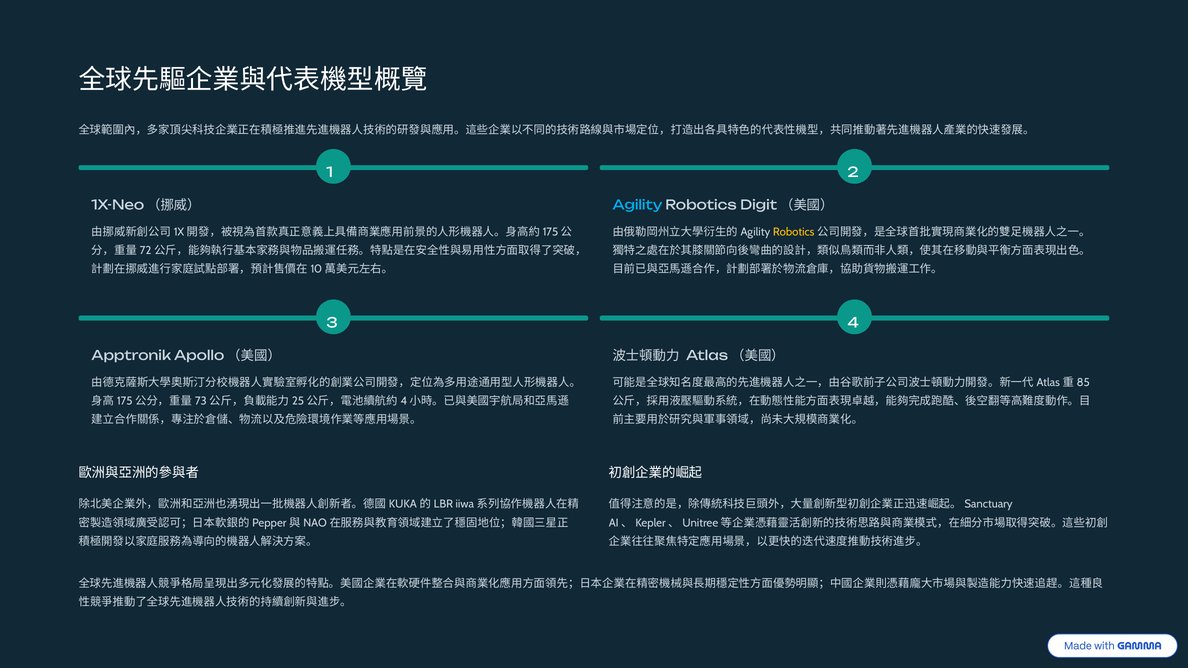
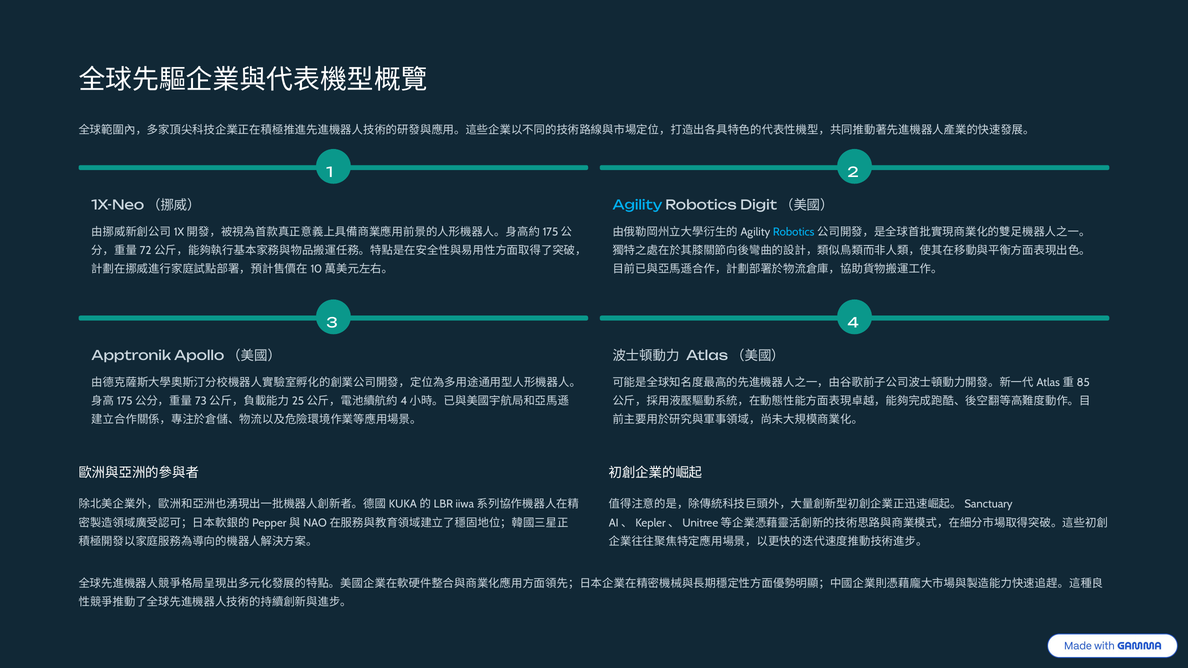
Robotics colour: yellow -> light blue (794, 232)
